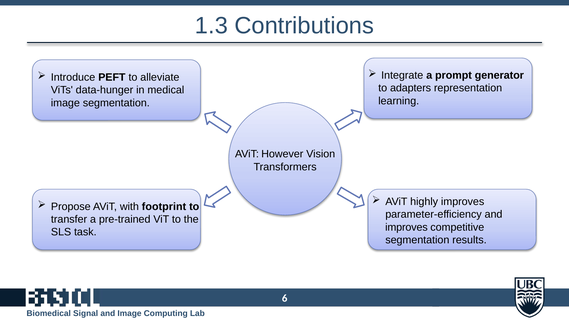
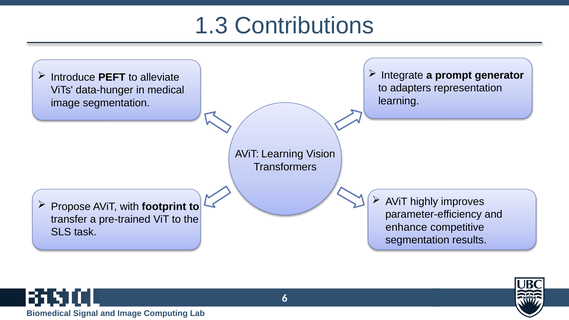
AViT However: However -> Learning (282, 154)
improves: improves -> enhance (406, 227)
